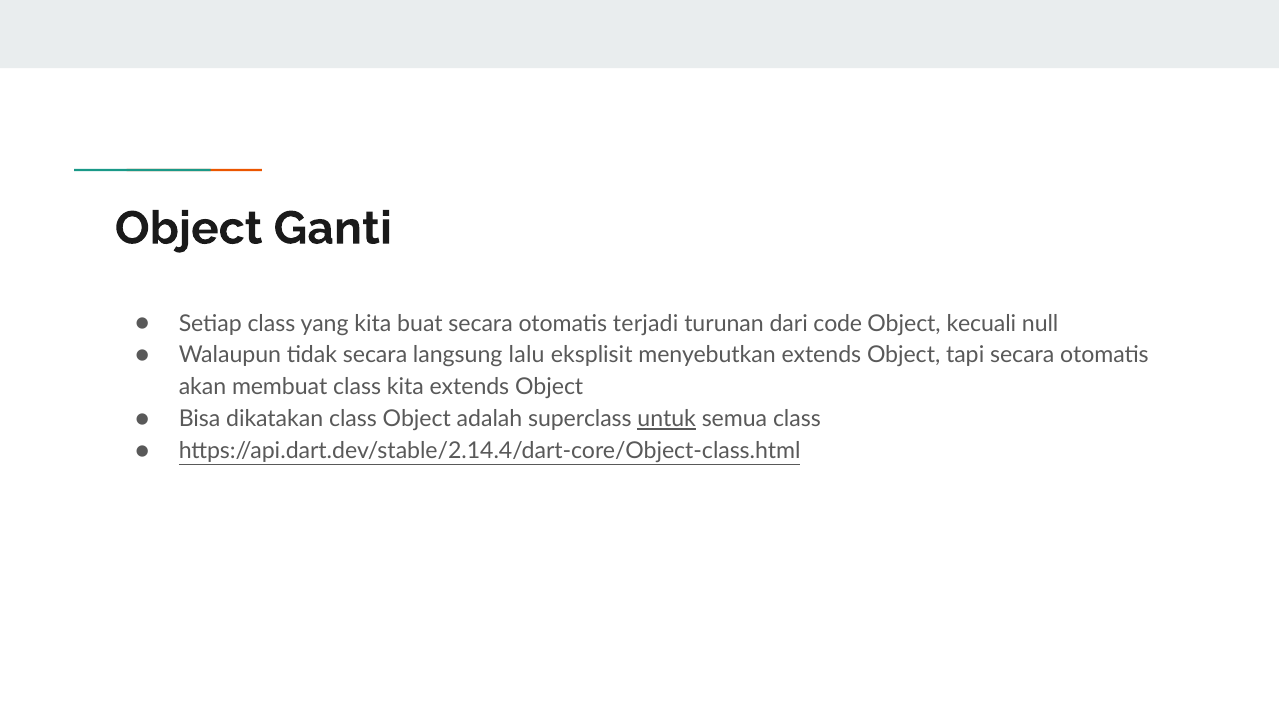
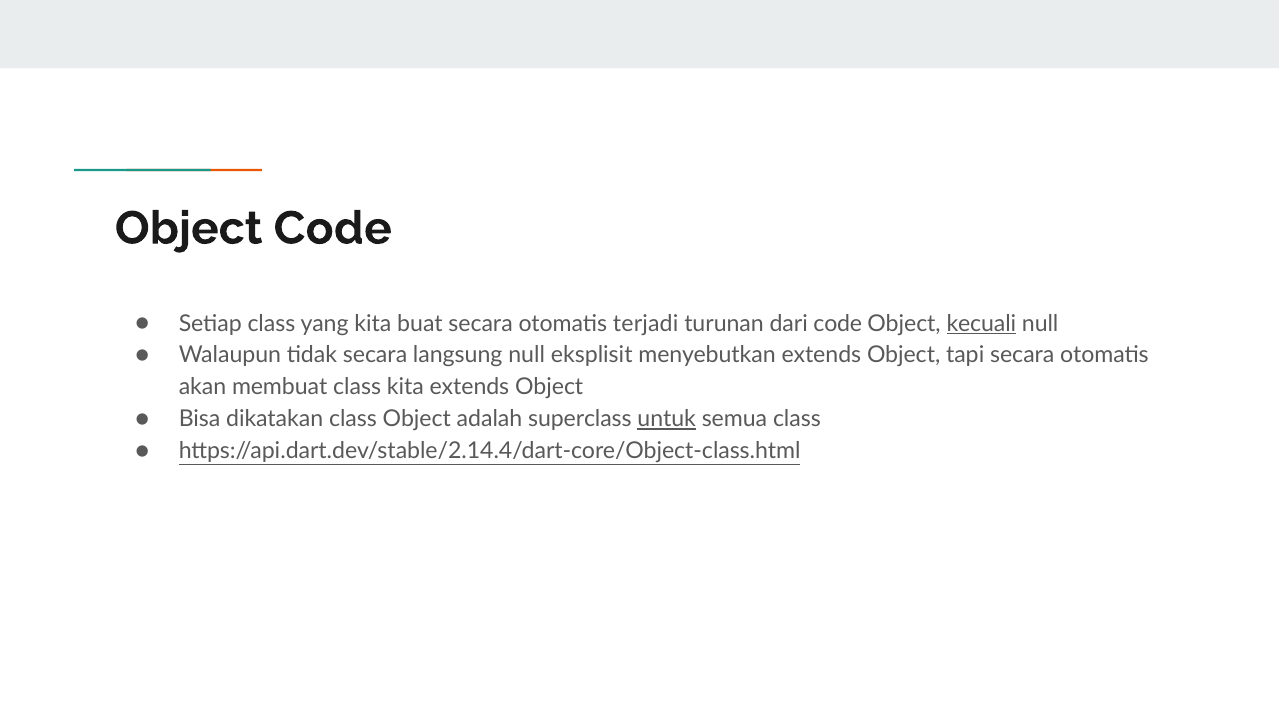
Object Ganti: Ganti -> Code (333, 228)
kecuali underline: none -> present (981, 323)
langsung lalu: lalu -> null (527, 355)
